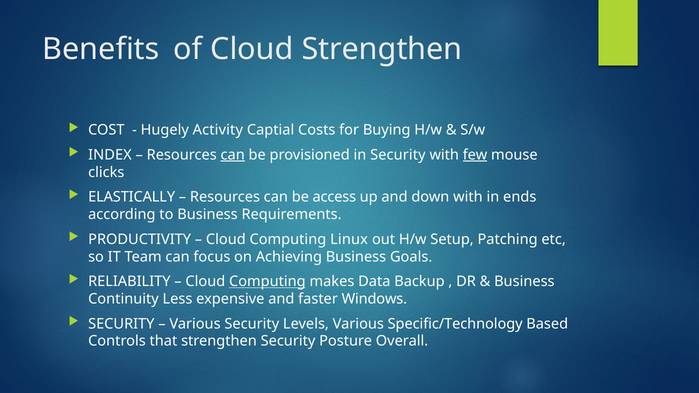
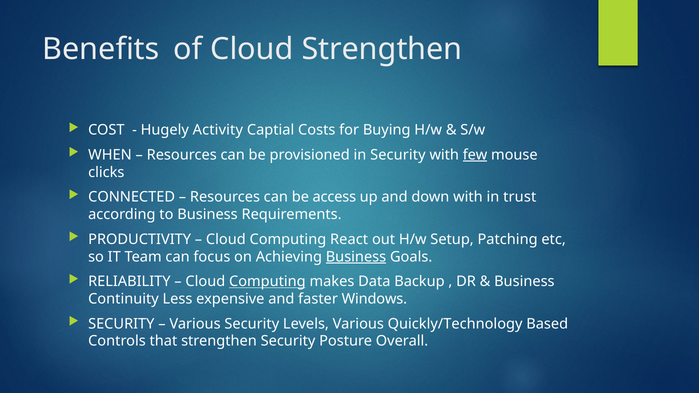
INDEX: INDEX -> WHEN (110, 155)
can underline: present -> none (233, 155)
ELASTICALLY: ELASTICALLY -> CONNECTED (132, 197)
ends: ends -> trust (520, 197)
Linux: Linux -> React (349, 239)
Business underline: none -> present (356, 257)
Specific/Technology: Specific/Technology -> Quickly/Technology (455, 324)
